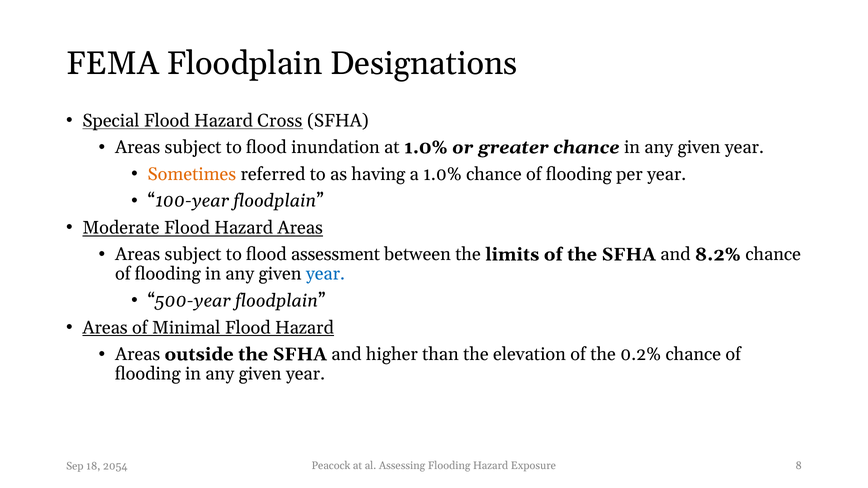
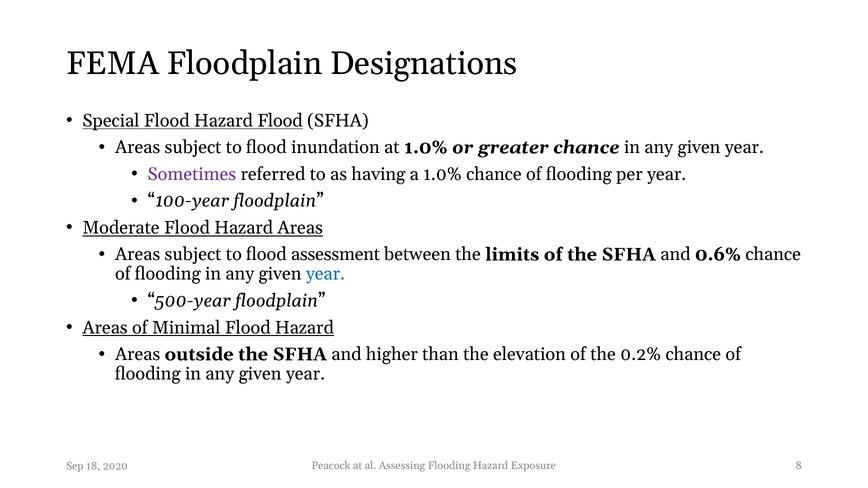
Hazard Cross: Cross -> Flood (280, 121)
Sometimes colour: orange -> purple (192, 174)
8.2%: 8.2% -> 0.6% (718, 255)
2054: 2054 -> 2020 (115, 466)
